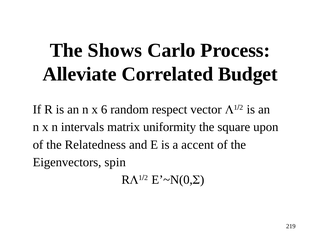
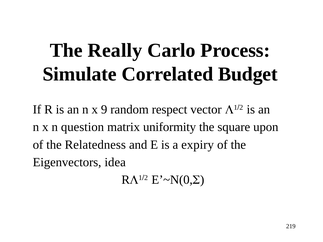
Shows: Shows -> Really (115, 50)
Alleviate: Alleviate -> Simulate (80, 74)
6: 6 -> 9 (104, 110)
intervals: intervals -> question (82, 127)
accent: accent -> expiry (198, 145)
spin: spin -> idea (115, 162)
